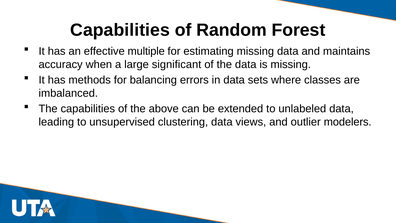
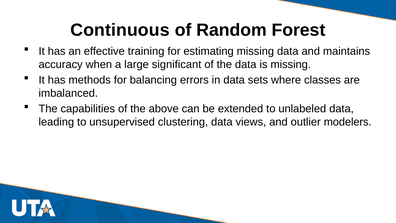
Capabilities: Capabilities -> Continuous (120, 30)
multiple: multiple -> training (146, 51)
